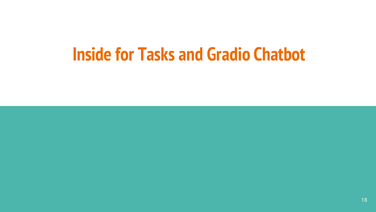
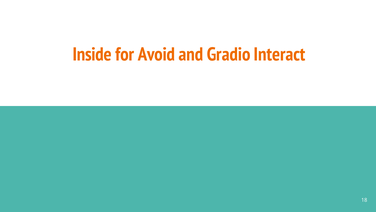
Tasks: Tasks -> Avoid (156, 54)
Chatbot: Chatbot -> Interact (280, 54)
